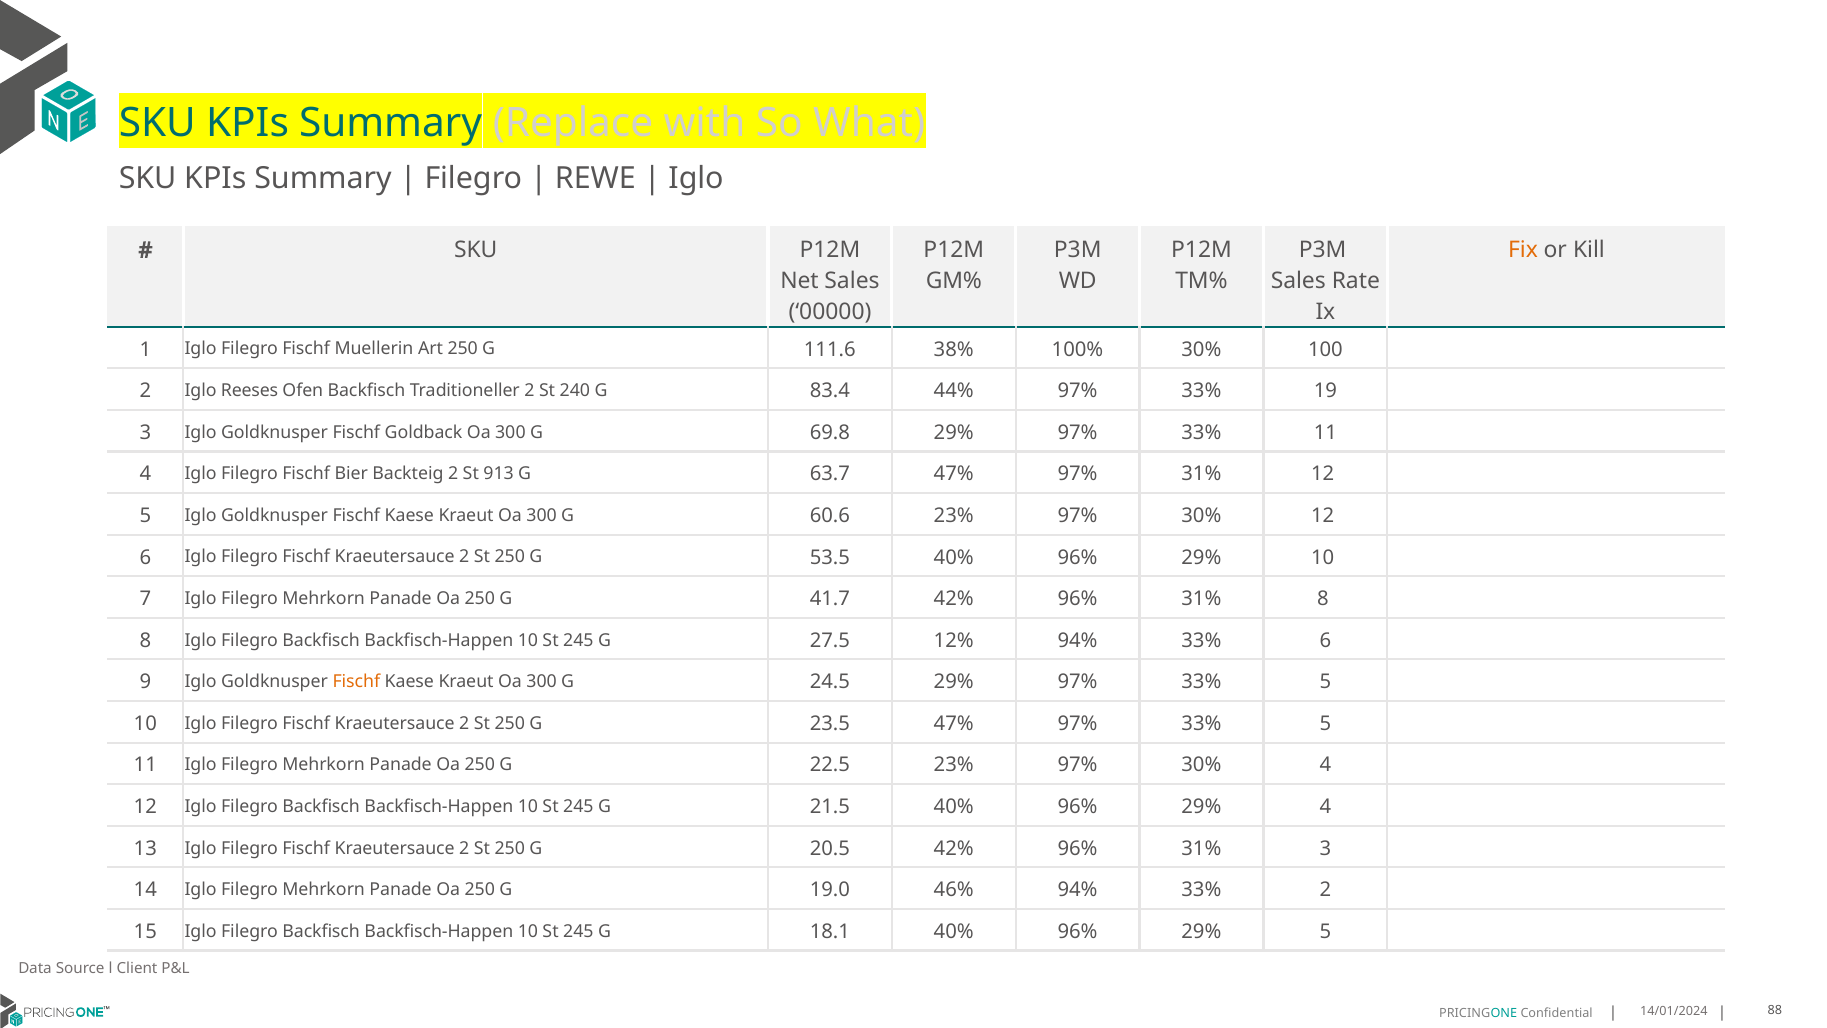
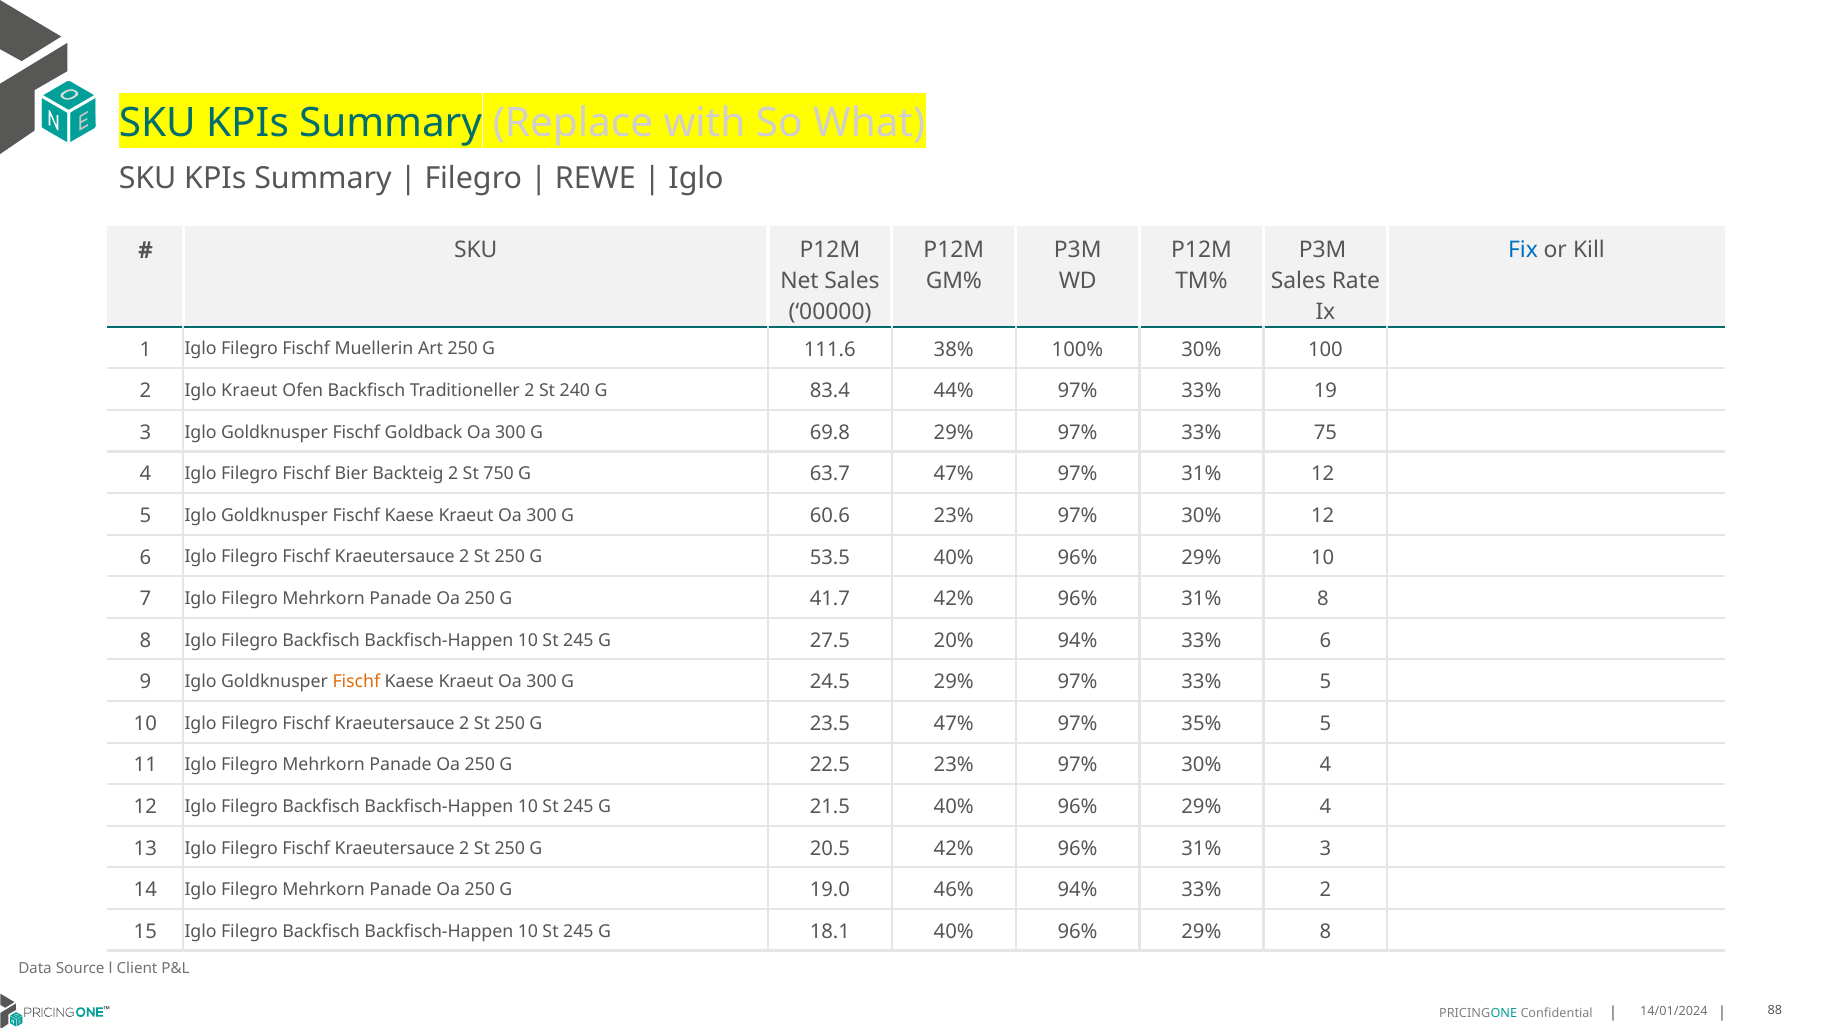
Fix colour: orange -> blue (1523, 250)
Iglo Reeses: Reeses -> Kraeut (249, 391)
33% 11: 11 -> 75 (1325, 432)
913: 913 -> 750 (499, 474)
12%: 12% -> 20% (954, 640)
47% 97% 33%: 33% -> 35% (1201, 723)
29% 5: 5 -> 8 (1325, 931)
